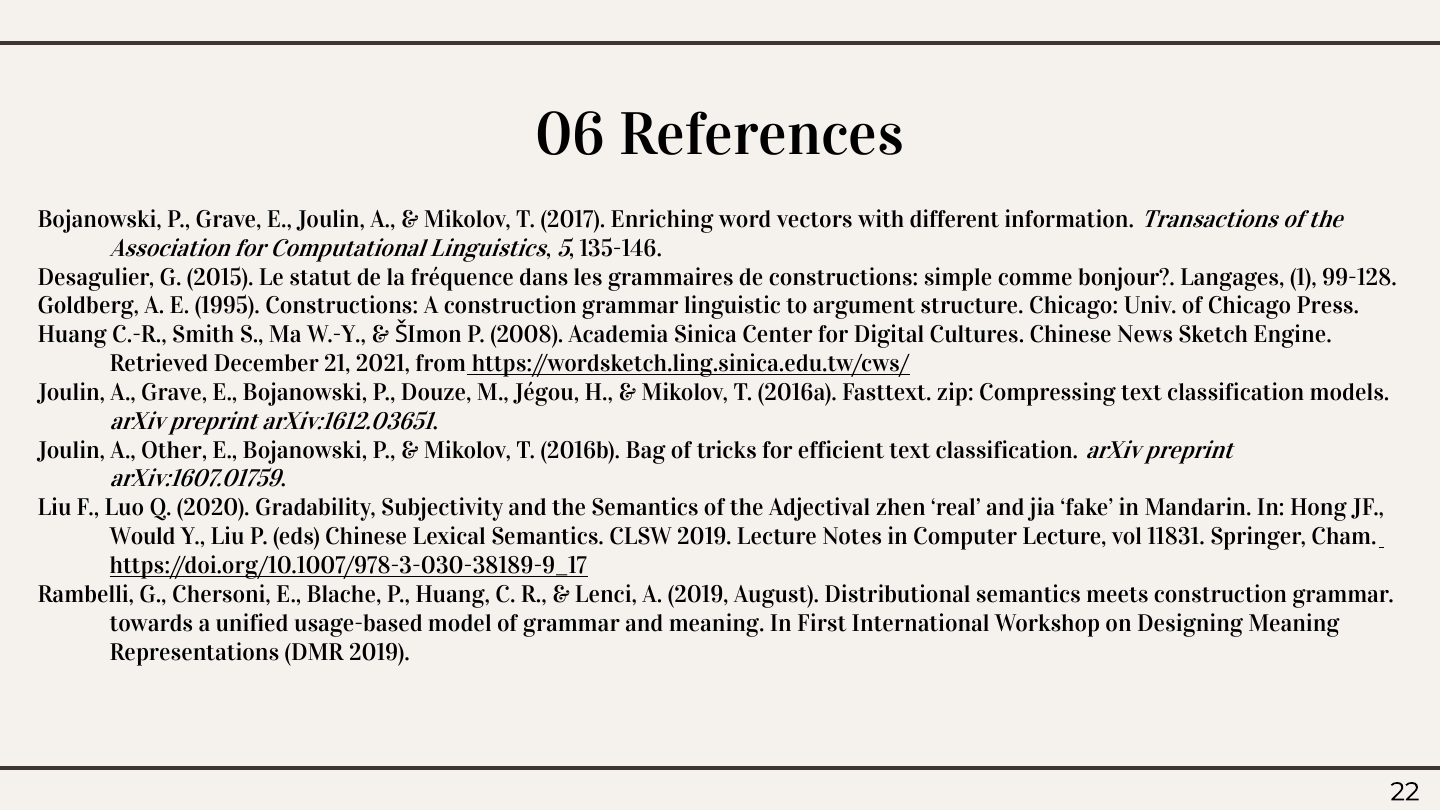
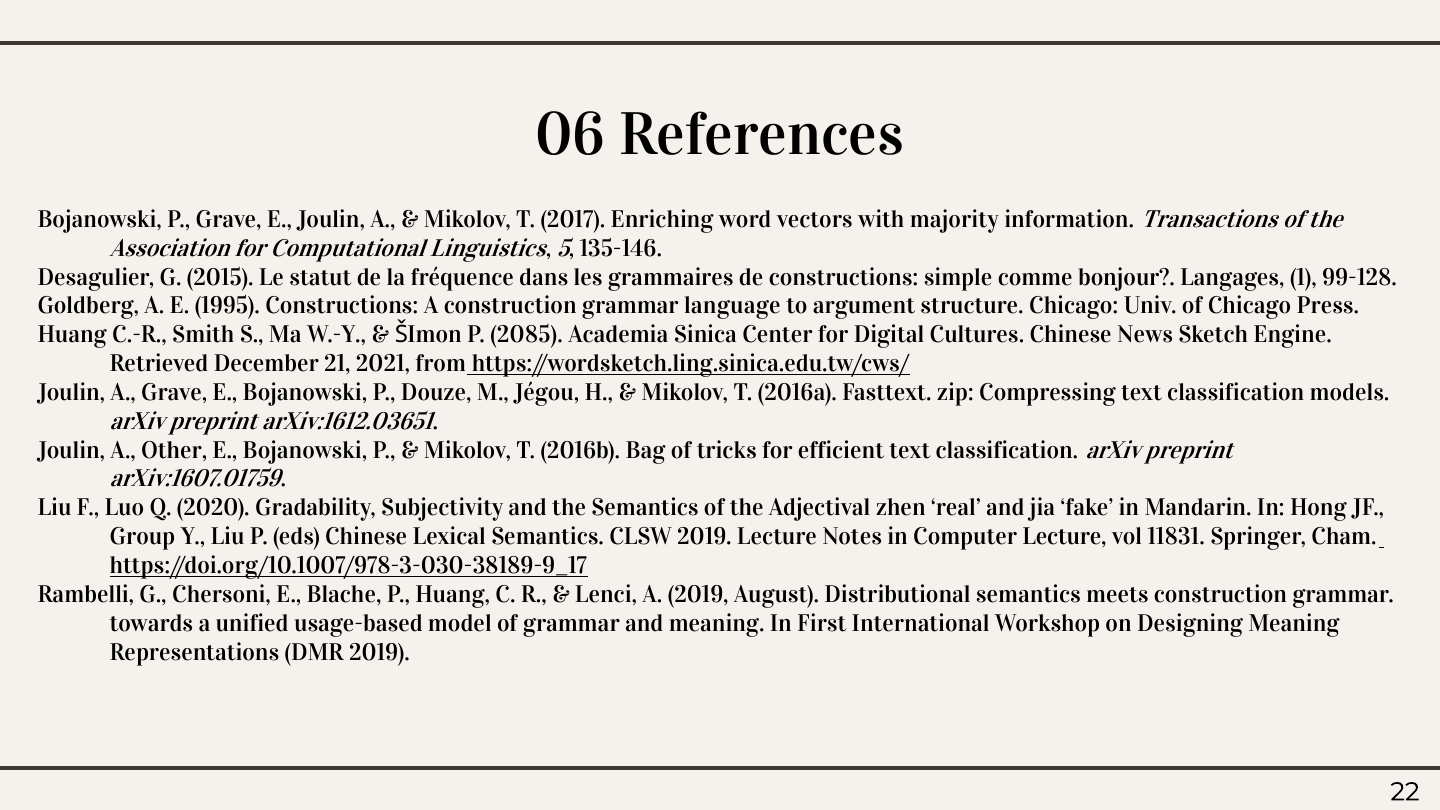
different: different -> majority (954, 220)
linguistic: linguistic -> language (732, 306)
2008: 2008 -> 2085 (527, 335)
Would: Would -> Group (142, 537)
